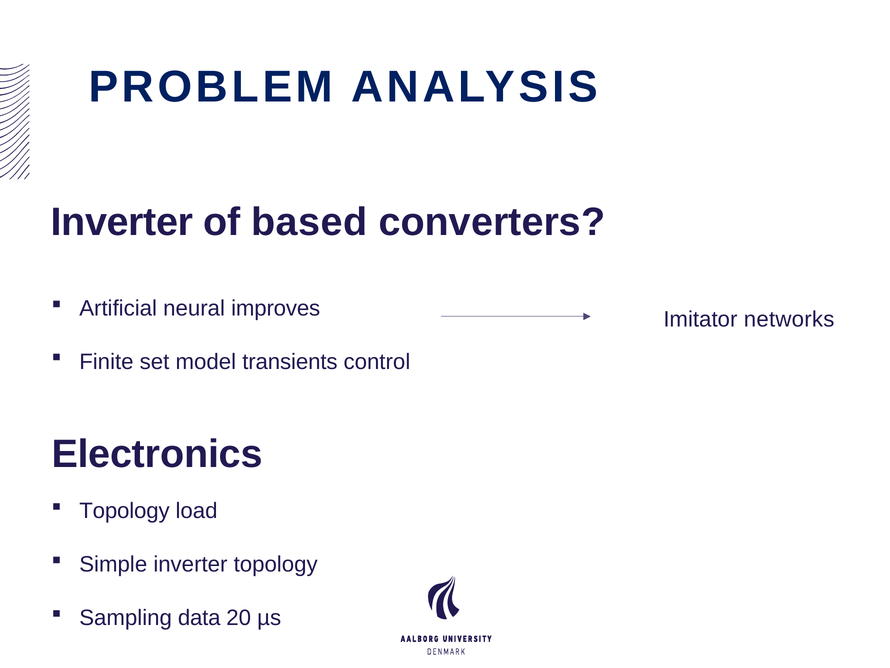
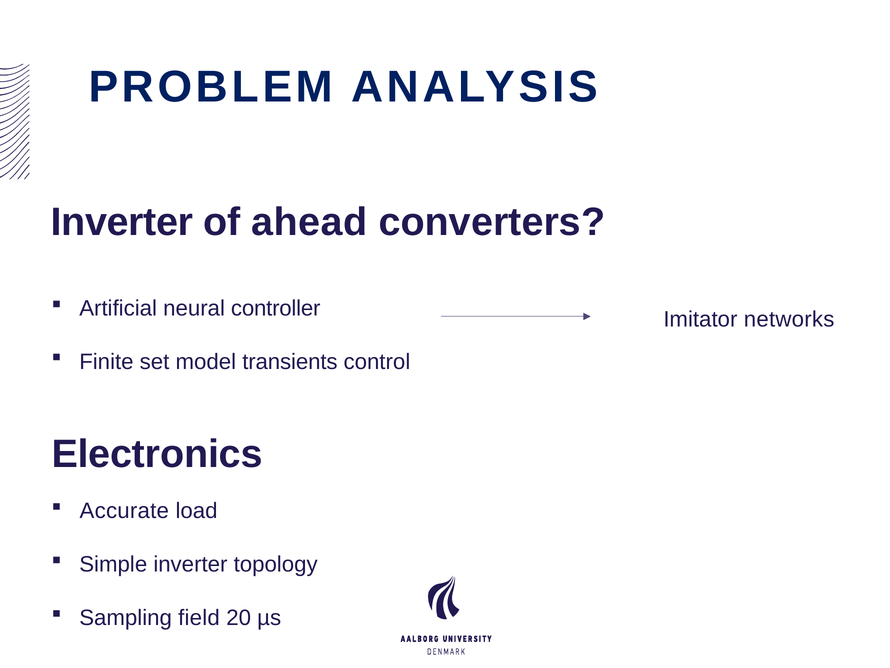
based: based -> ahead (309, 222)
improves: improves -> controller (276, 308)
Topology: Topology -> Accurate (124, 511)
data: data -> field (199, 617)
